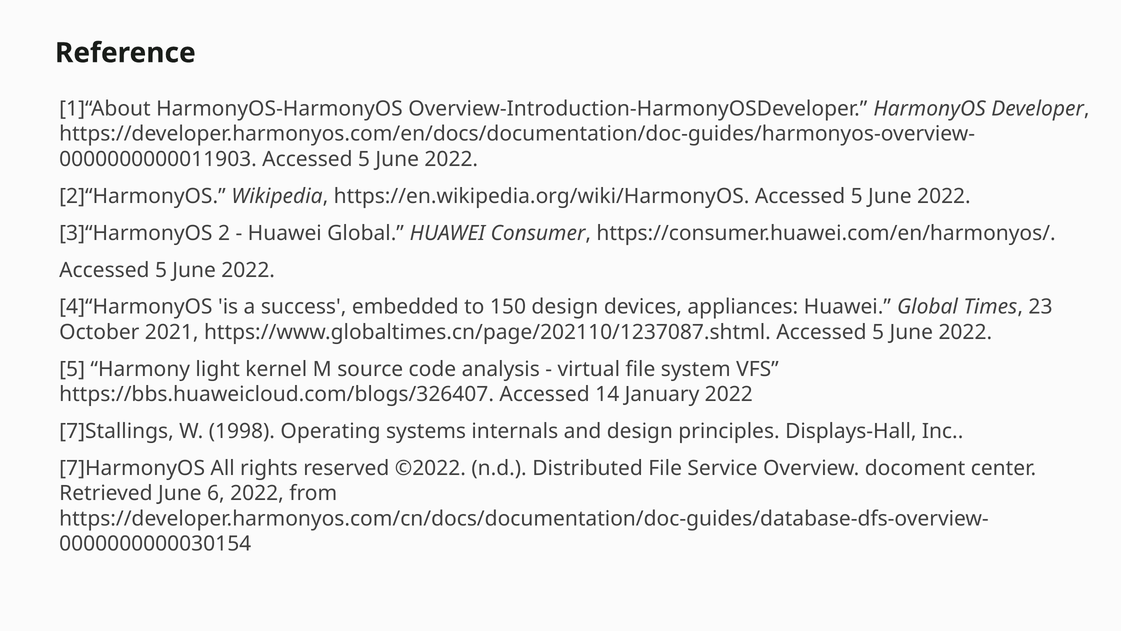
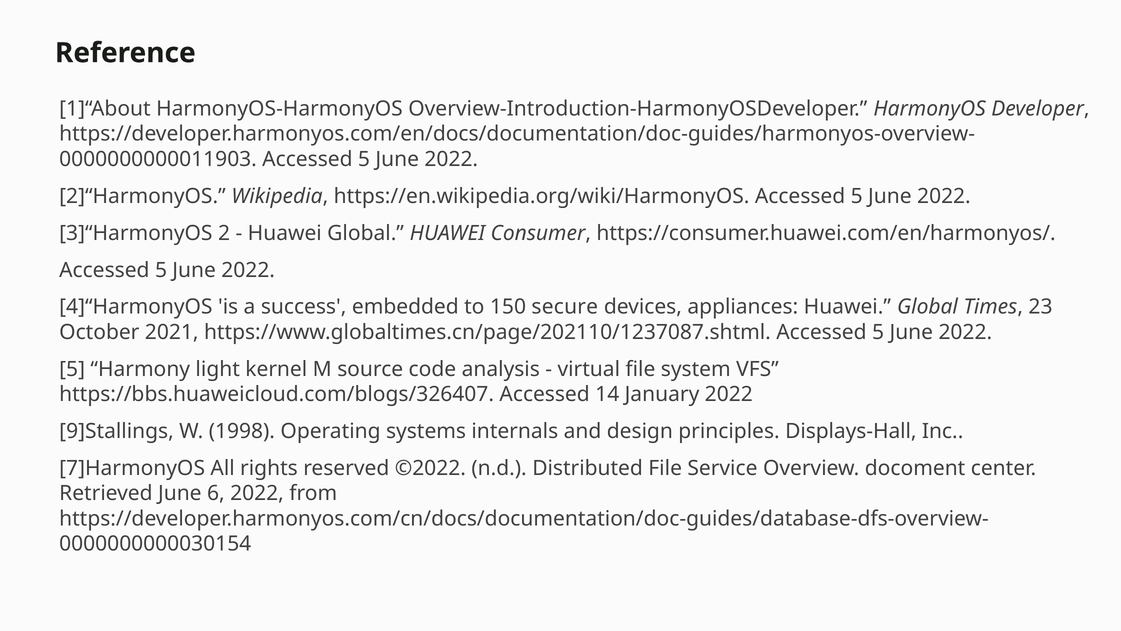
150 design: design -> secure (565, 307)
7]Stallings: 7]Stallings -> 9]Stallings (117, 431)
